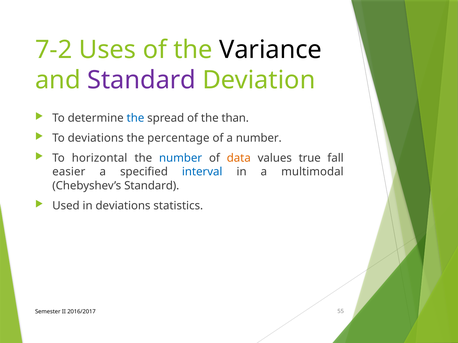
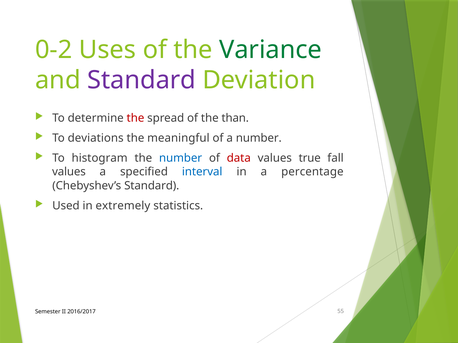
7-2: 7-2 -> 0-2 (54, 50)
Variance colour: black -> green (271, 50)
the colour: blue -> red (135, 118)
percentage: percentage -> meaningful (178, 138)
horizontal: horizontal -> histogram (100, 158)
data colour: orange -> red (239, 158)
easier: easier -> values (69, 172)
multimodal: multimodal -> percentage (312, 172)
in deviations: deviations -> extremely (123, 206)
